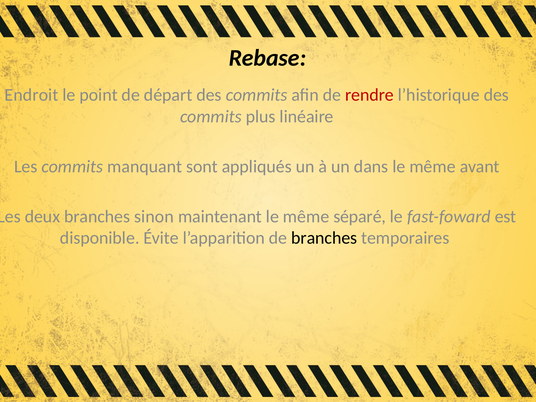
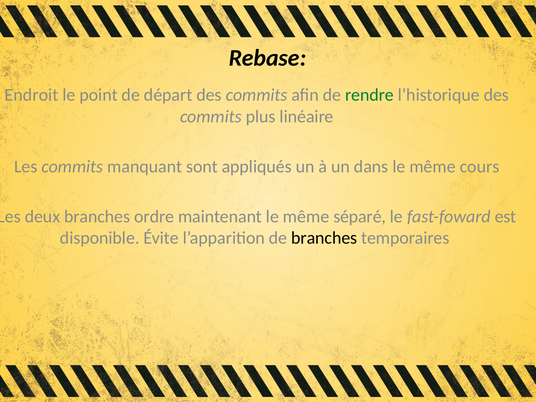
rendre colour: red -> green (369, 95)
avant: avant -> cours (480, 167)
sinon: sinon -> ordre (154, 217)
